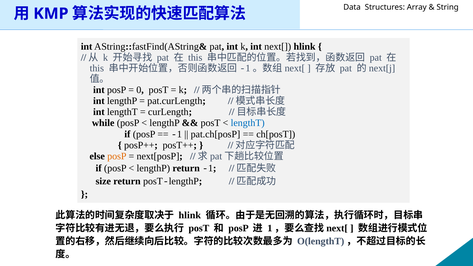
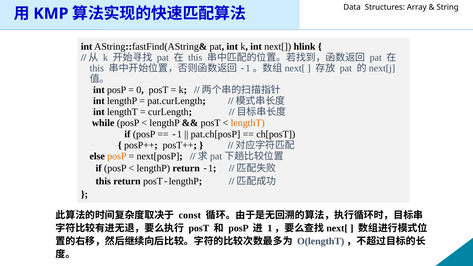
lengthT colour: blue -> orange (248, 123)
size: size -> this (103, 181)
hlink: hlink -> const (190, 215)
